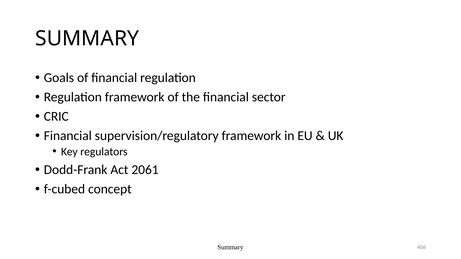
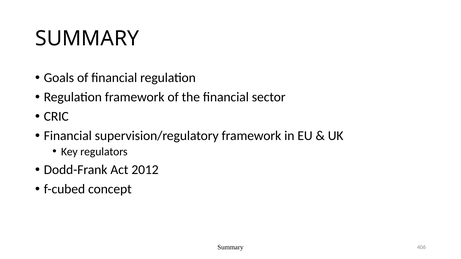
2061: 2061 -> 2012 (145, 170)
